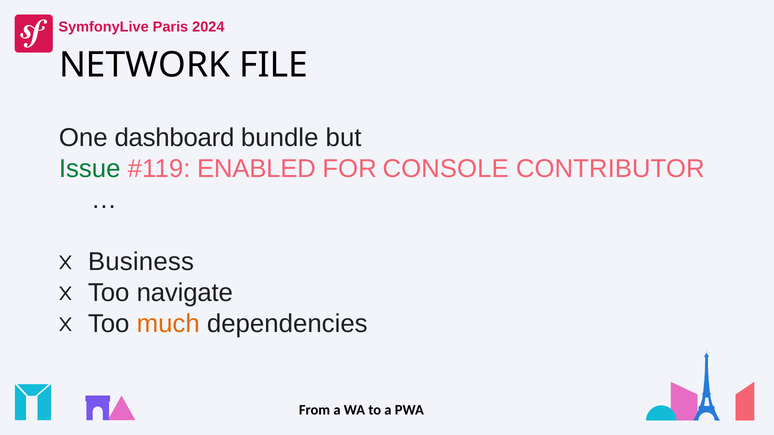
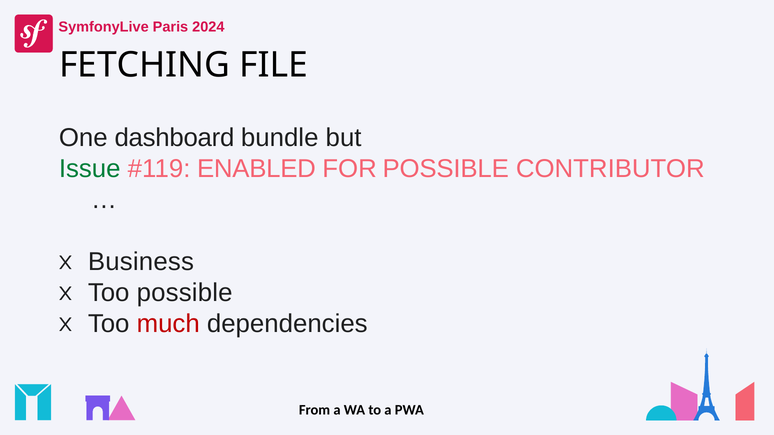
NETWORK: NETWORK -> FETCHING (145, 65)
FOR CONSOLE: CONSOLE -> POSSIBLE (446, 169)
Too navigate: navigate -> possible (185, 293)
much colour: orange -> red (168, 324)
